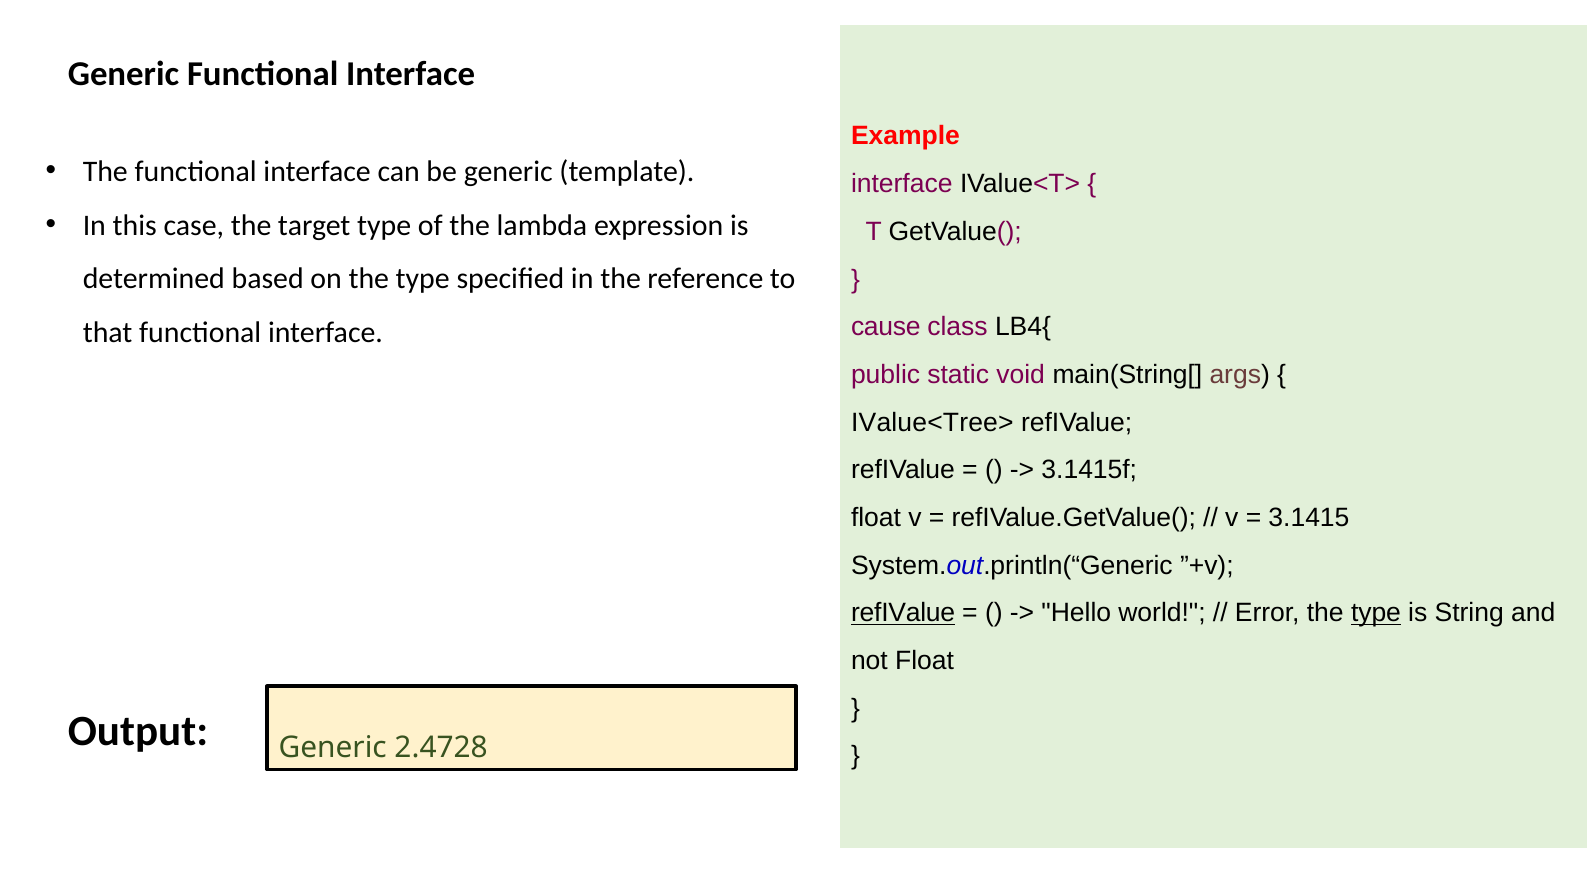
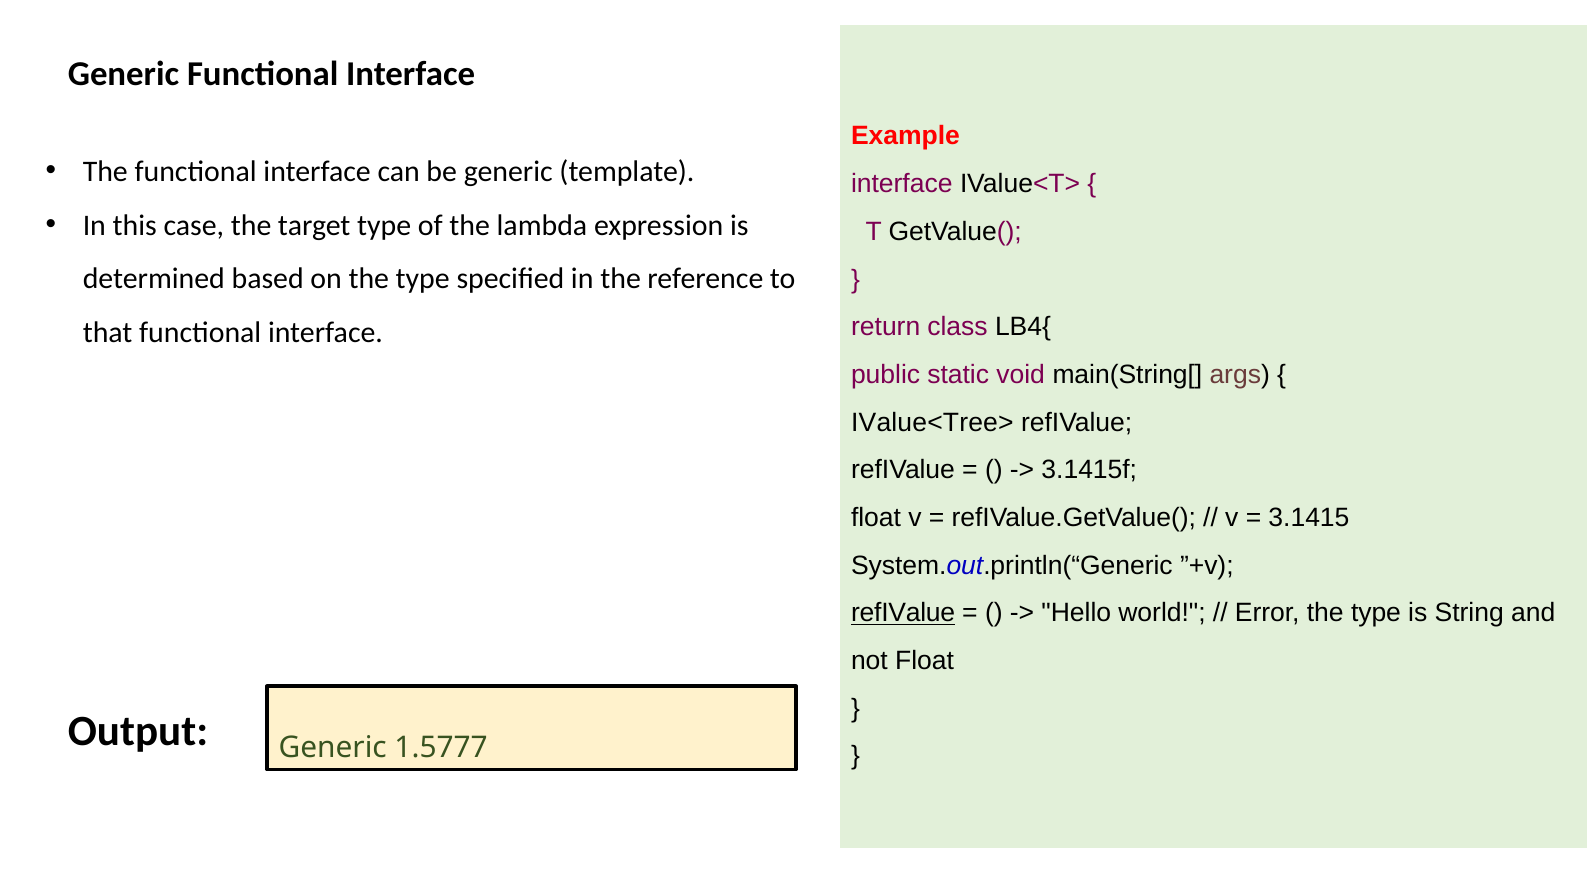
cause: cause -> return (886, 327)
type underline: present -> none (1376, 613)
2.4728: 2.4728 -> 1.5777 (441, 748)
